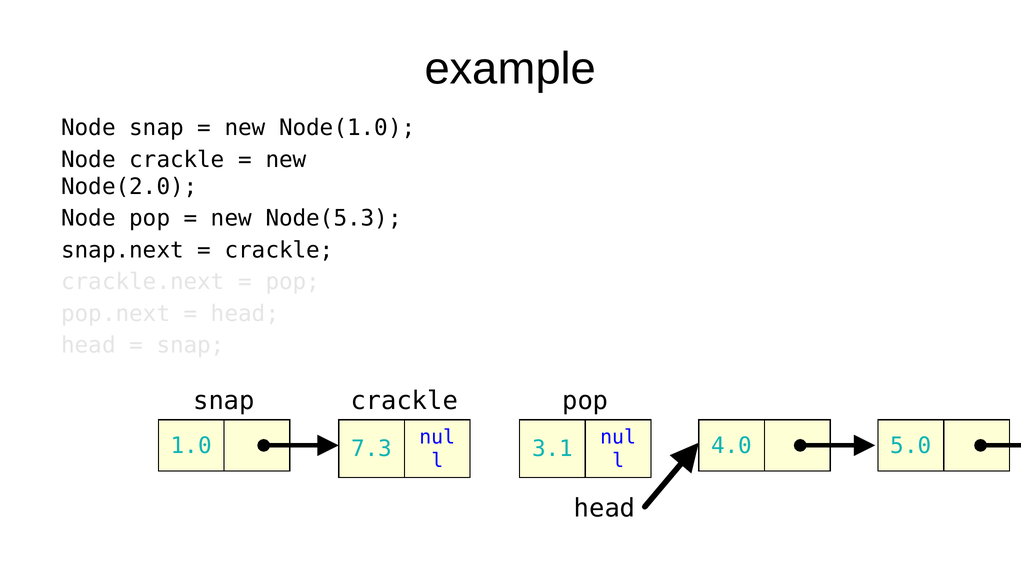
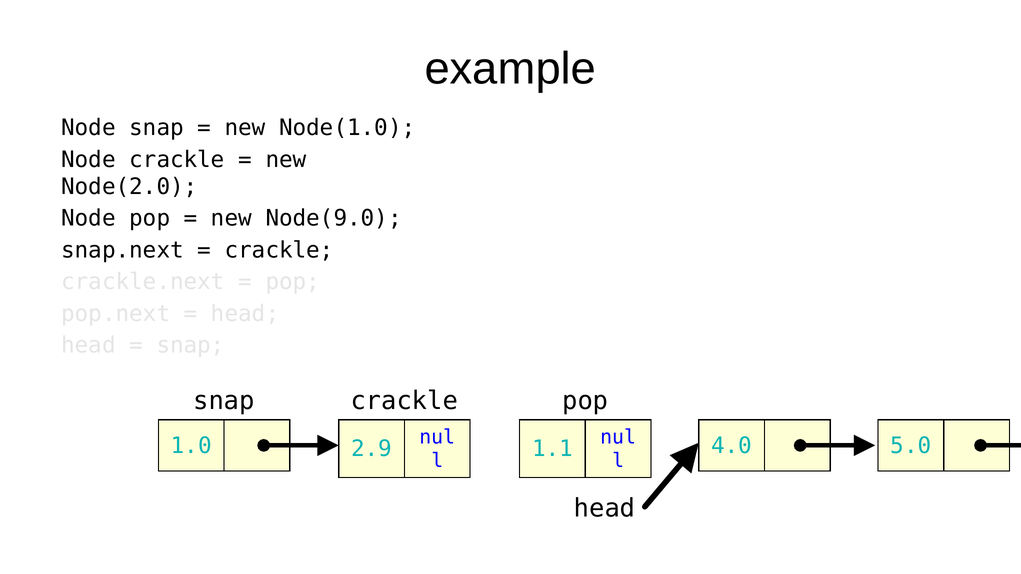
Node(5.3: Node(5.3 -> Node(9.0 (334, 219)
7.3: 7.3 -> 2.9 (372, 449)
3.1: 3.1 -> 1.1 (552, 449)
